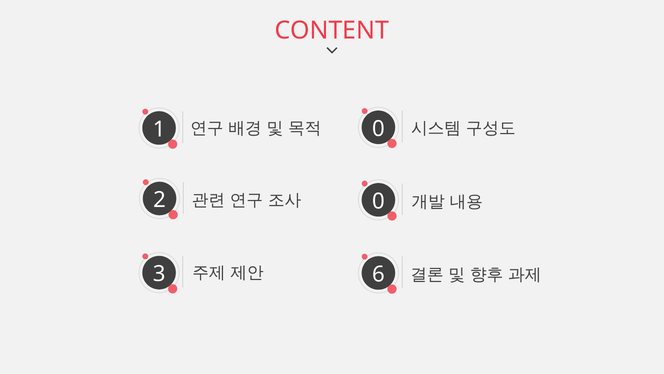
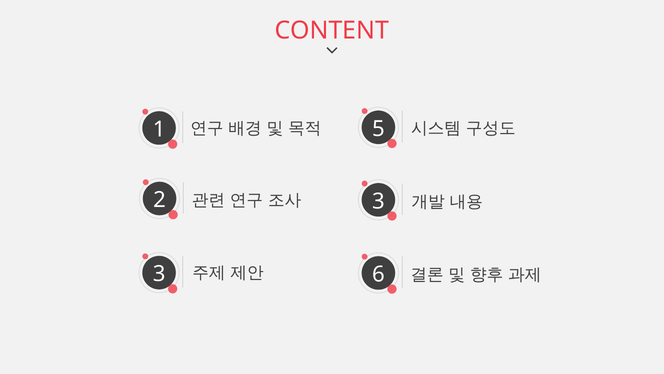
0: 0 -> 5 (378, 129)
2 0: 0 -> 3 (378, 201)
